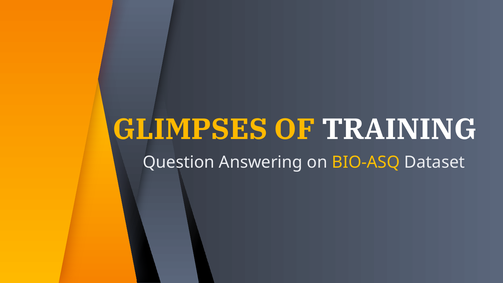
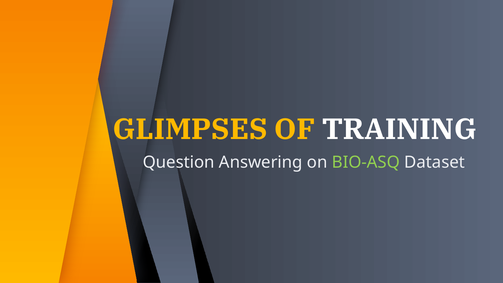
BIO-ASQ colour: yellow -> light green (366, 162)
